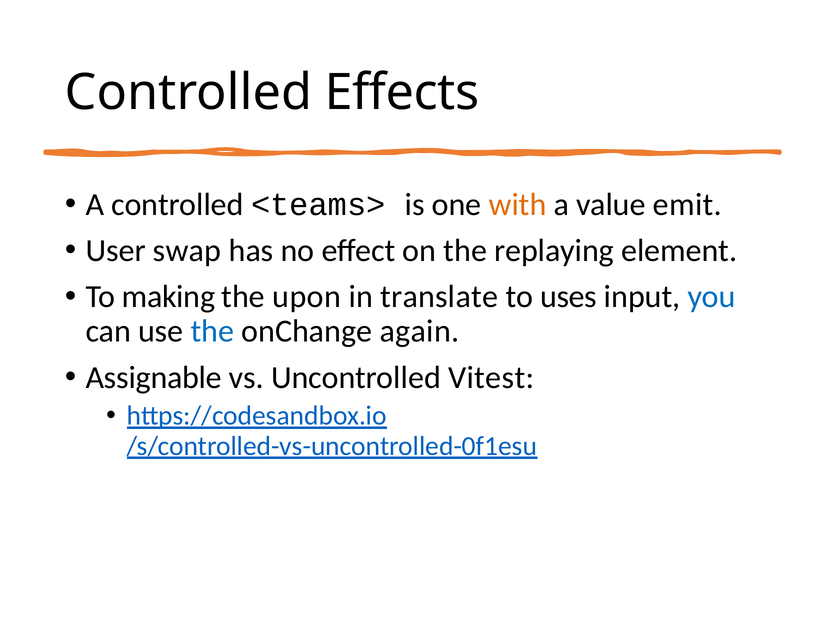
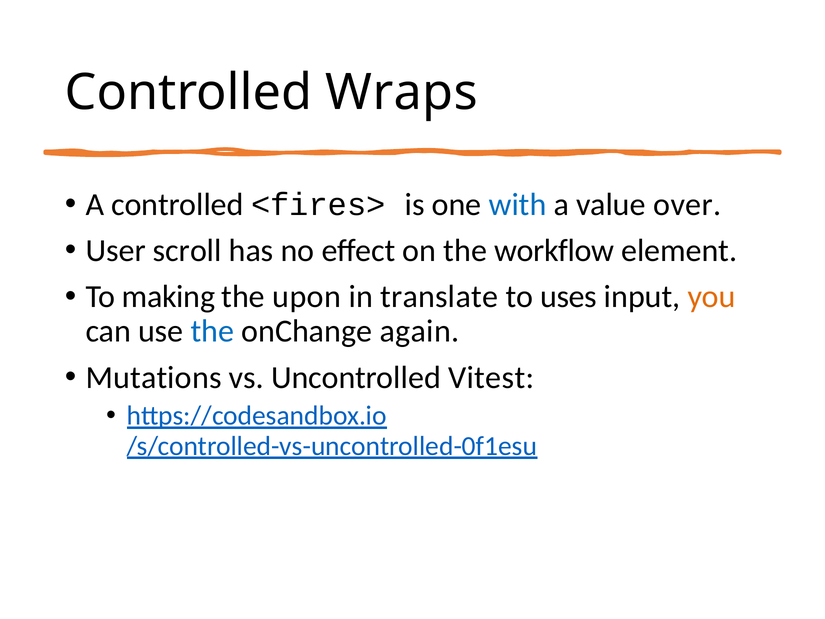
Effects: Effects -> Wraps (402, 92)
<teams>: <teams> -> <fires> (318, 204)
with colour: orange -> blue (518, 204)
emit: emit -> over (687, 204)
swap: swap -> scroll (187, 250)
replaying: replaying -> workflow (554, 250)
you colour: blue -> orange (712, 297)
Assignable: Assignable -> Mutations (154, 377)
